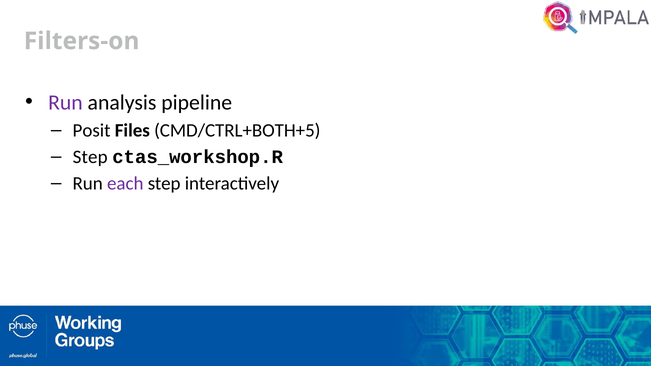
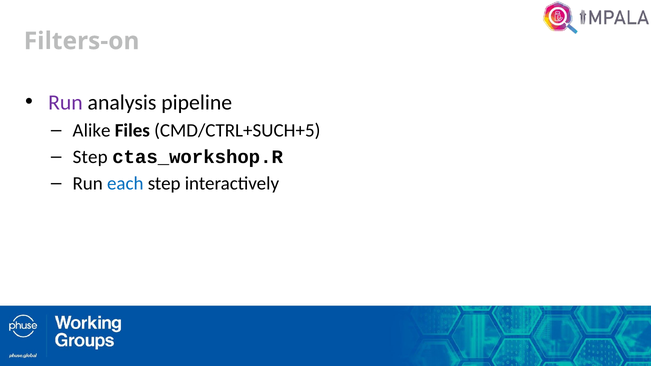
Posit: Posit -> Alike (92, 130)
CMD/CTRL+BOTH+5: CMD/CTRL+BOTH+5 -> CMD/CTRL+SUCH+5 (237, 130)
each colour: purple -> blue (125, 184)
